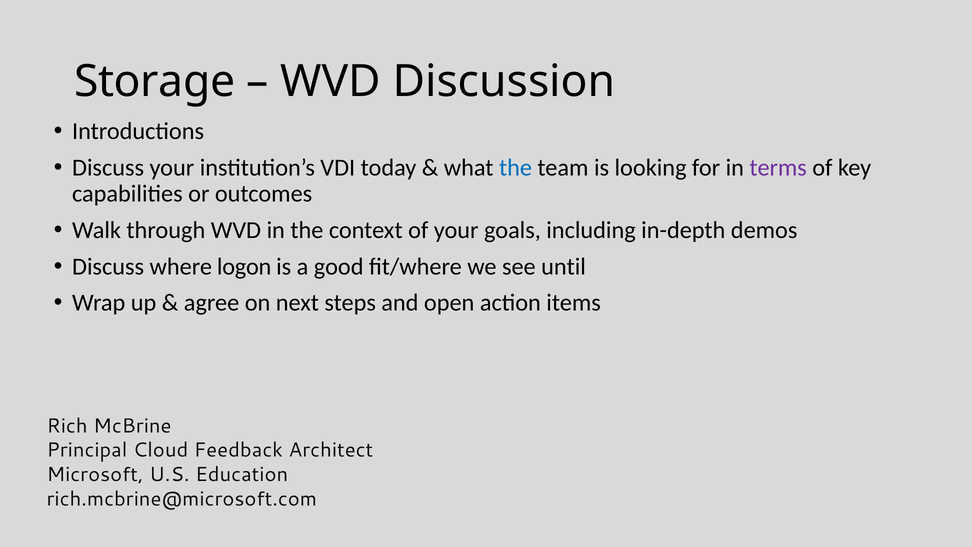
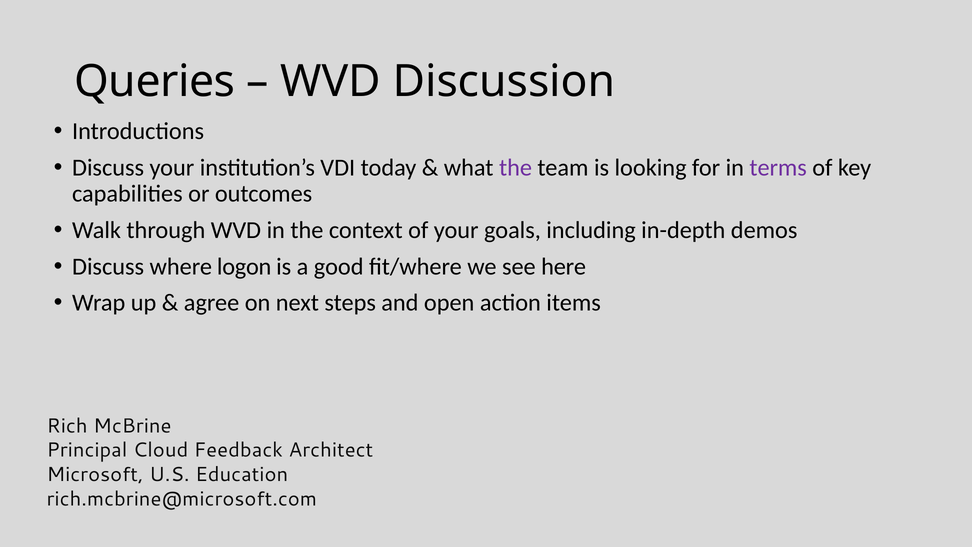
Storage: Storage -> Queries (155, 82)
the colour: blue -> purple (516, 167)
until: until -> here (564, 266)
